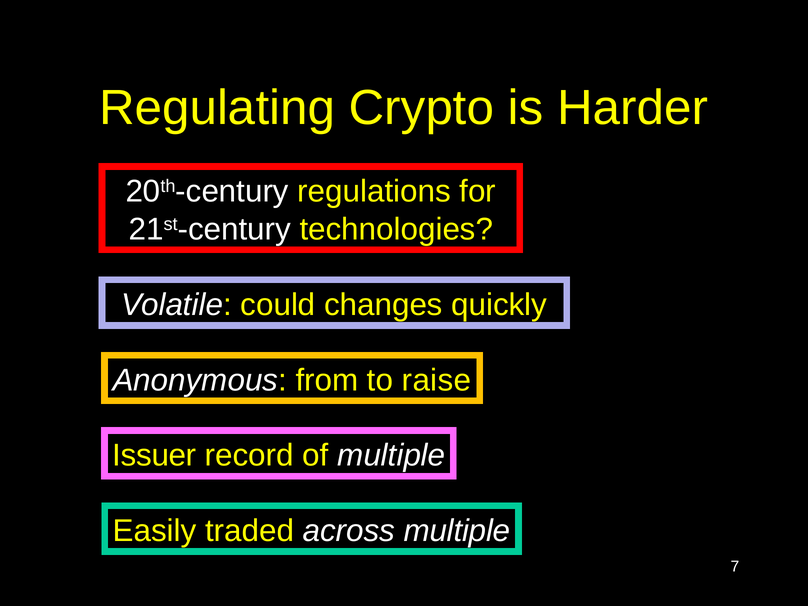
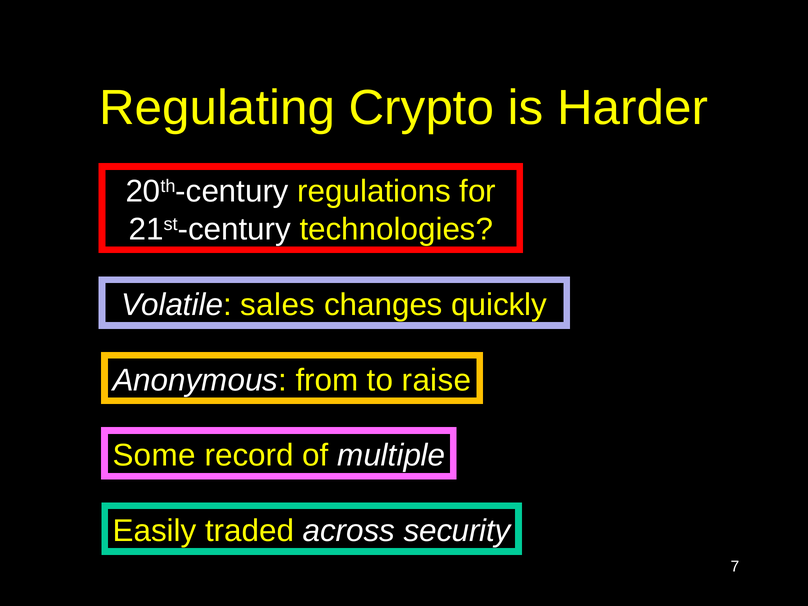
could: could -> sales (278, 305)
Issuer: Issuer -> Some (154, 456)
across multiple: multiple -> security (457, 531)
